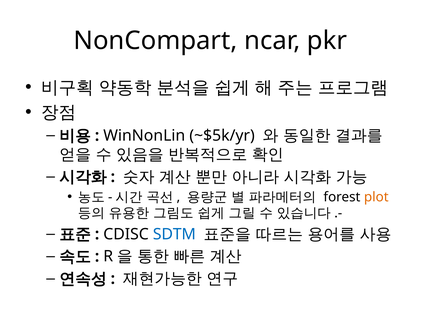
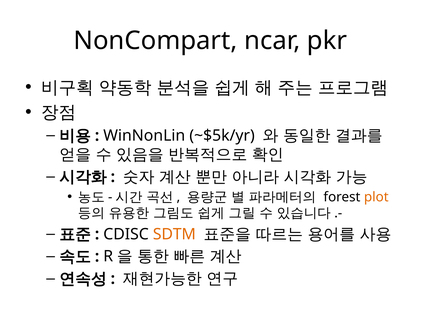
SDTM colour: blue -> orange (174, 234)
